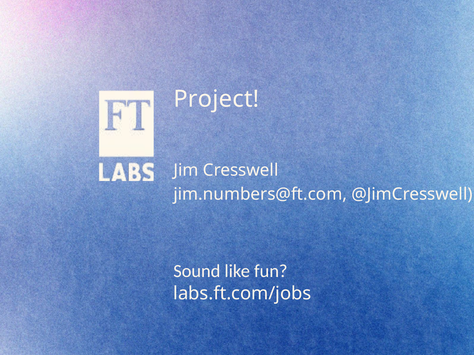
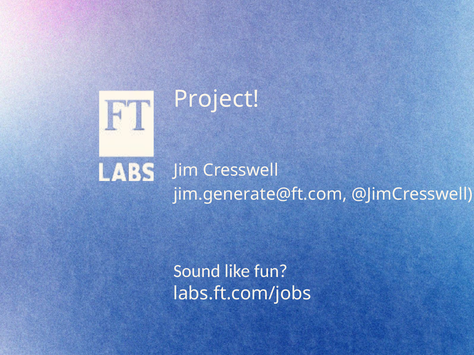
jim.numbers@ft.com: jim.numbers@ft.com -> jim.generate@ft.com (260, 195)
